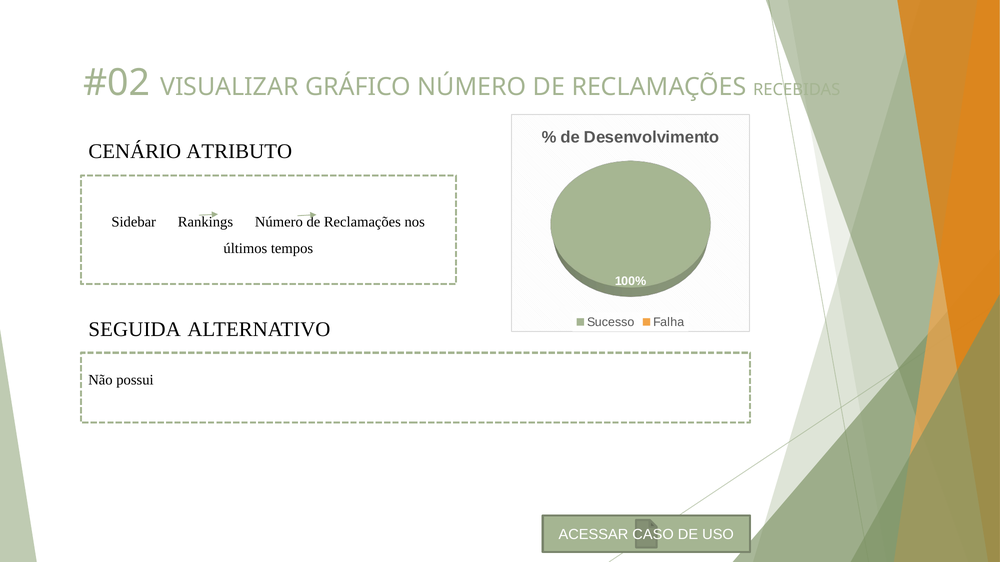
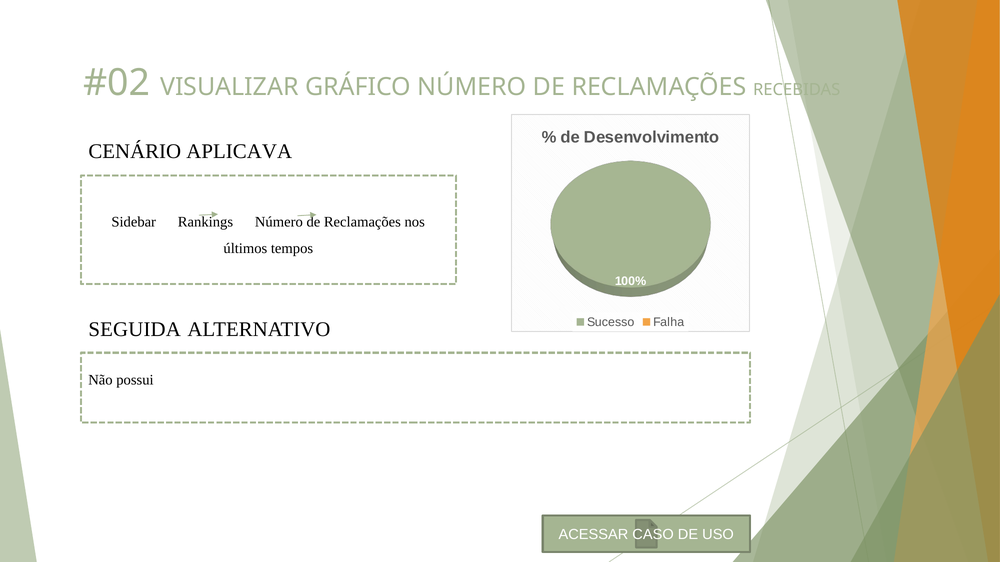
ATRIBUTO: ATRIBUTO -> APLICAVA (239, 152)
